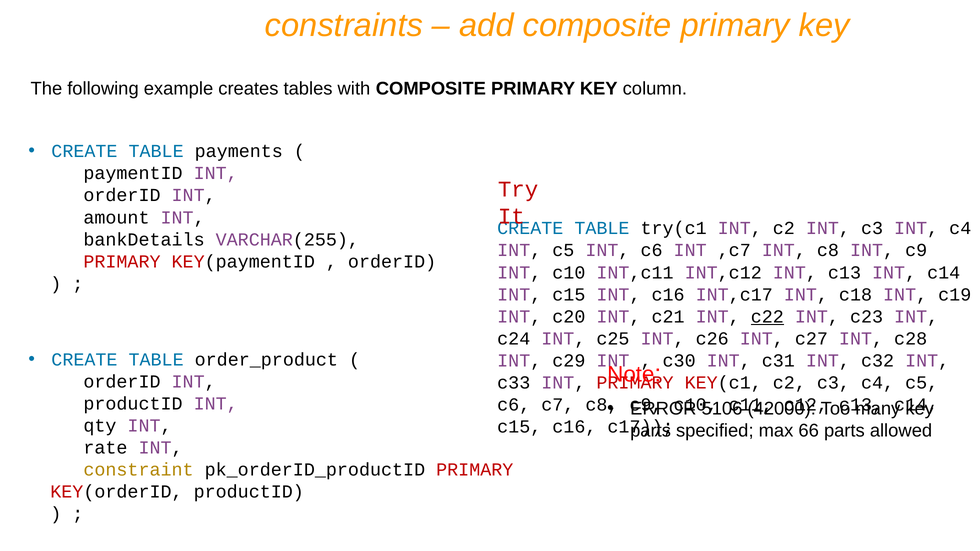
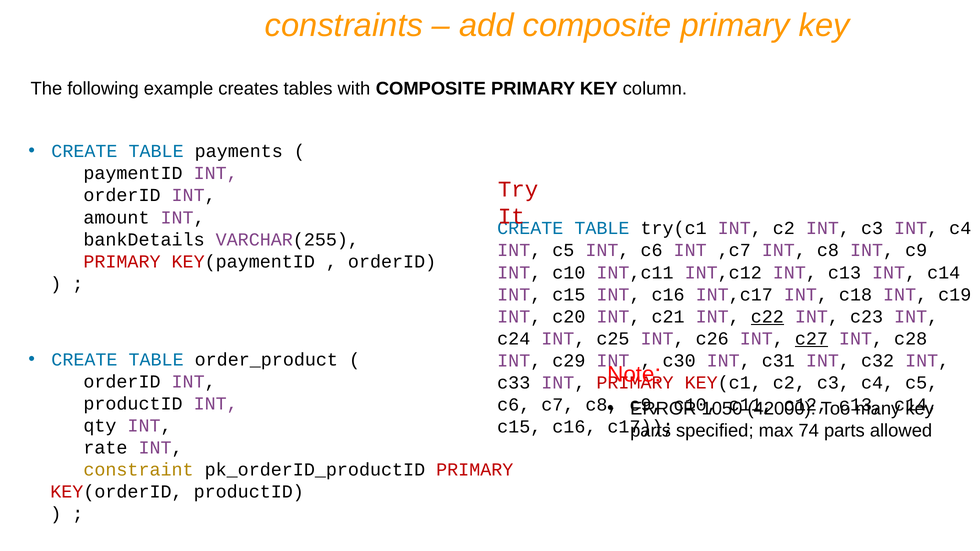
c27 underline: none -> present (811, 339)
5106: 5106 -> 1050 (722, 409)
66: 66 -> 74 (809, 431)
